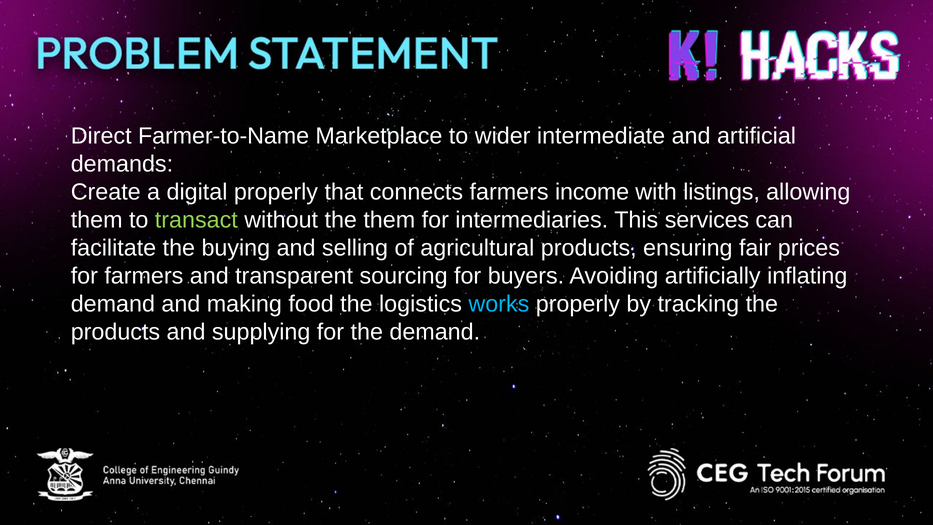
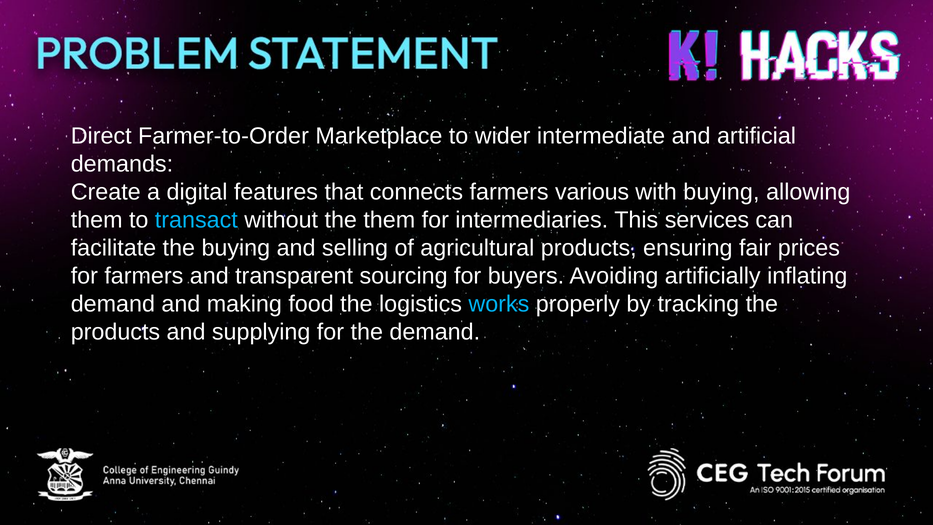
Farmer-to-Name: Farmer-to-Name -> Farmer-to-Order (224, 136)
digital properly: properly -> features (276, 192)
income: income -> various (592, 192)
with listings: listings -> buying (721, 192)
transact colour: light green -> light blue (196, 220)
